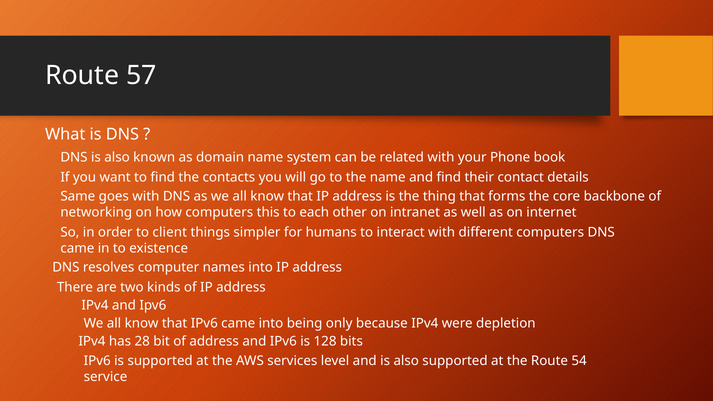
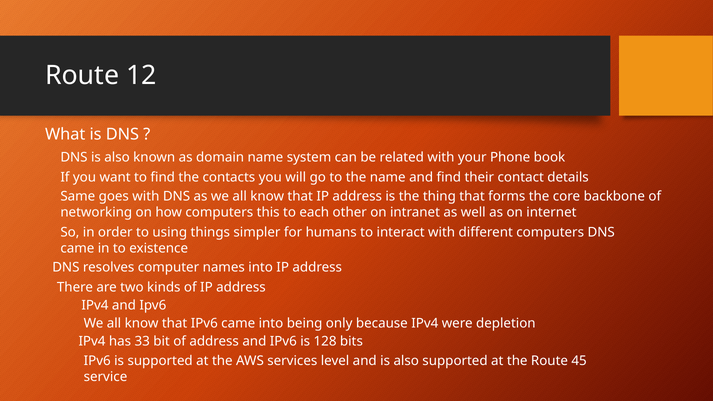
57: 57 -> 12 (141, 75)
client: client -> using (170, 232)
28: 28 -> 33 (142, 341)
54: 54 -> 45 (579, 361)
